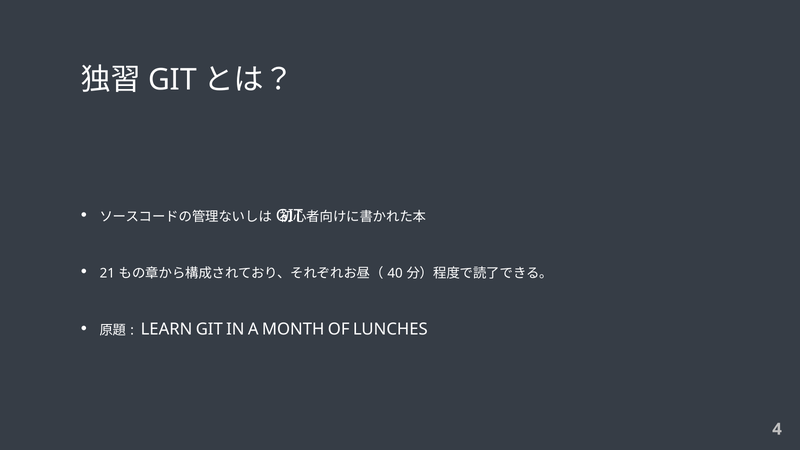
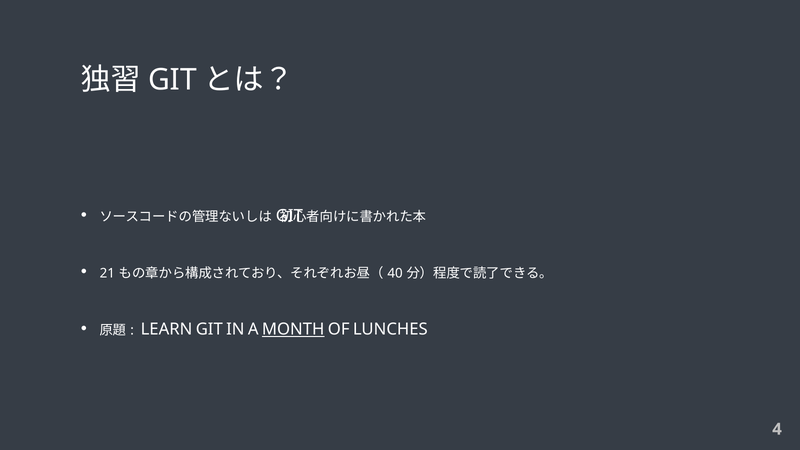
MONTH underline: none -> present (293, 329)
